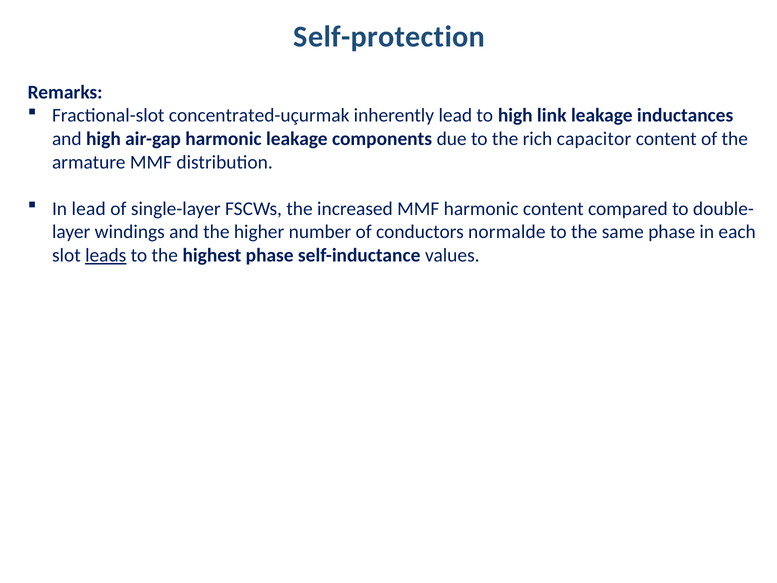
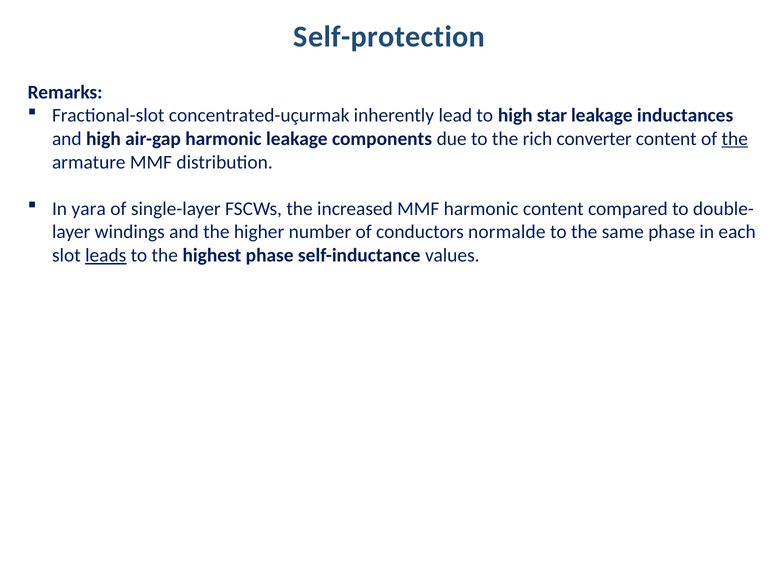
link: link -> star (552, 115)
capacitor: capacitor -> converter (594, 139)
the underline: none -> present (735, 139)
In lead: lead -> yara (89, 209)
